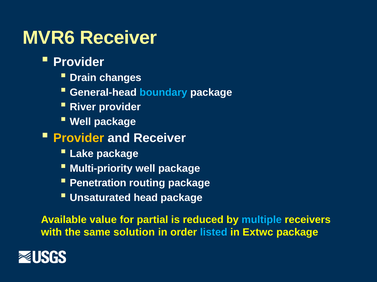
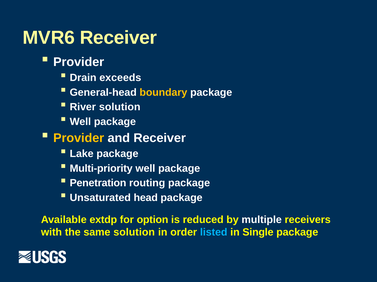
changes: changes -> exceeds (120, 78)
boundary colour: light blue -> yellow (163, 93)
River provider: provider -> solution (120, 107)
value: value -> extdp (103, 220)
partial: partial -> option (153, 220)
multiple colour: light blue -> white (262, 220)
Extwc: Extwc -> Single (258, 233)
